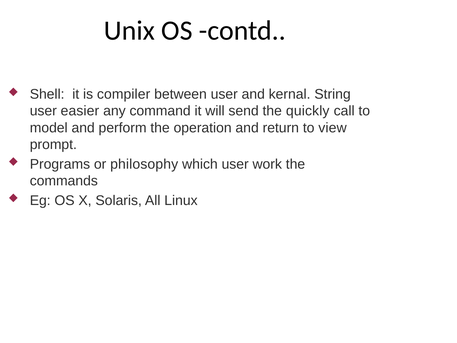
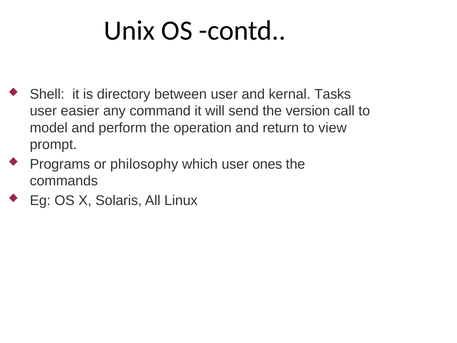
compiler: compiler -> directory (124, 94)
String: String -> Tasks (333, 94)
quickly: quickly -> version (308, 111)
work: work -> ones (267, 164)
